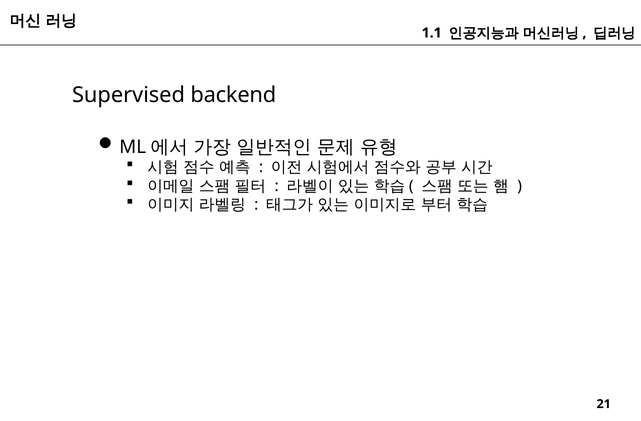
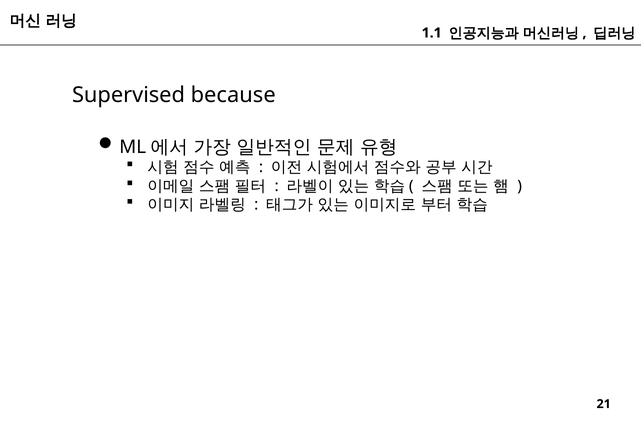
backend: backend -> because (233, 95)
